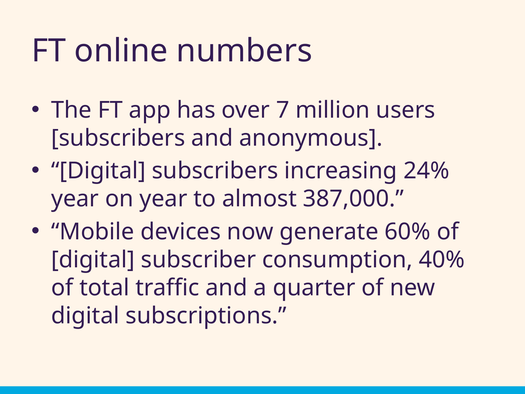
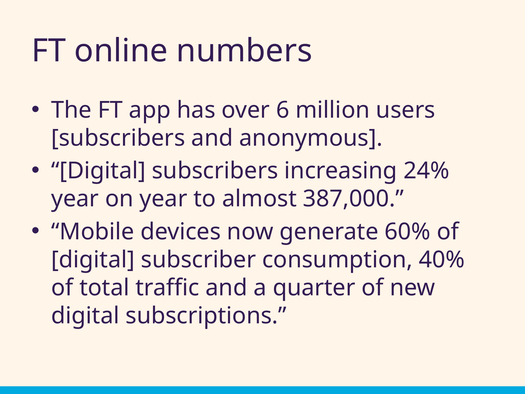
7: 7 -> 6 (283, 110)
